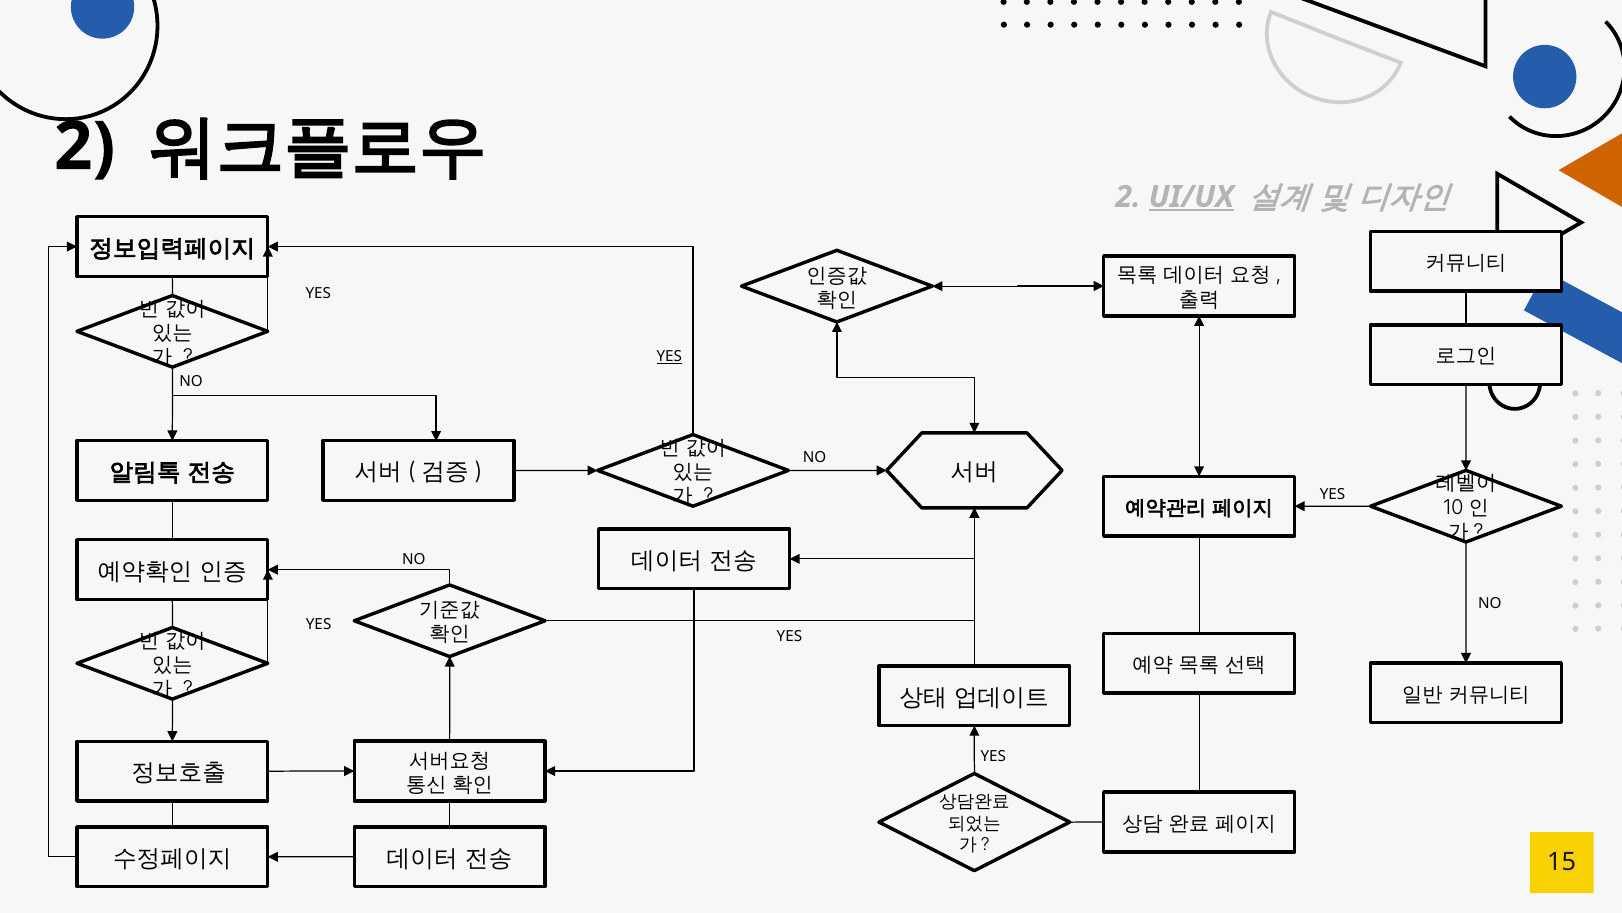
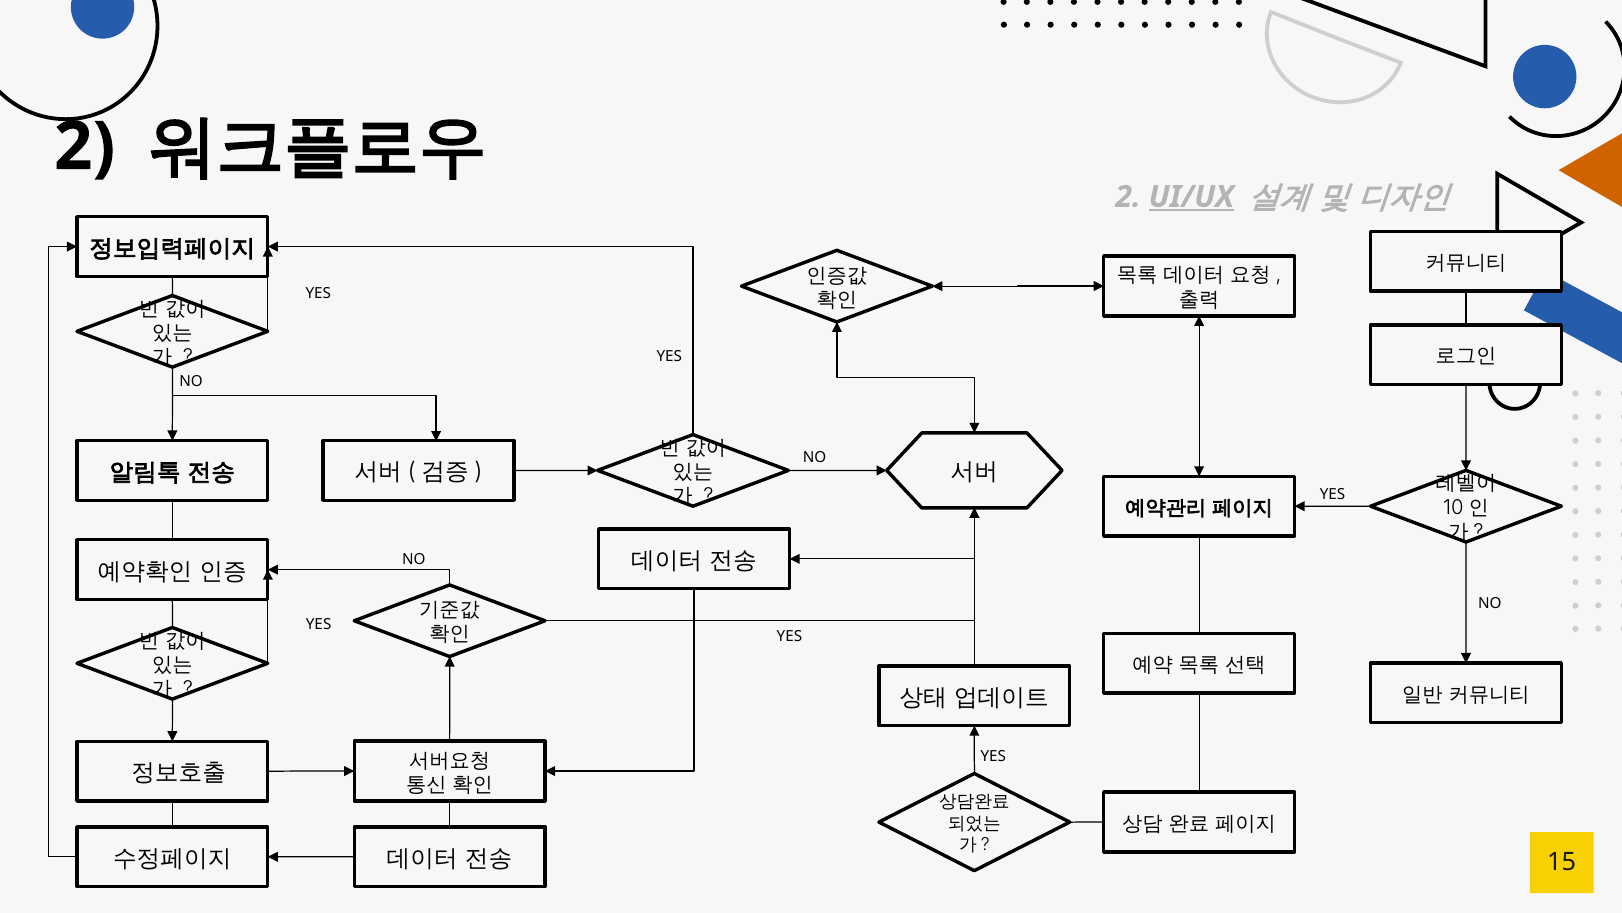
YES underline: present -> none (669, 357)
